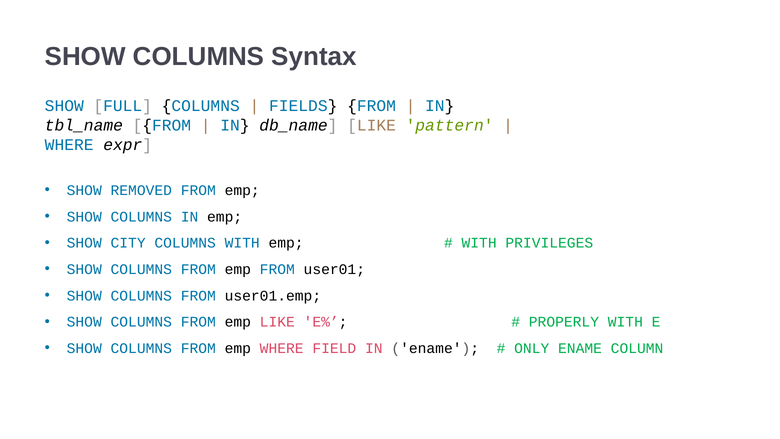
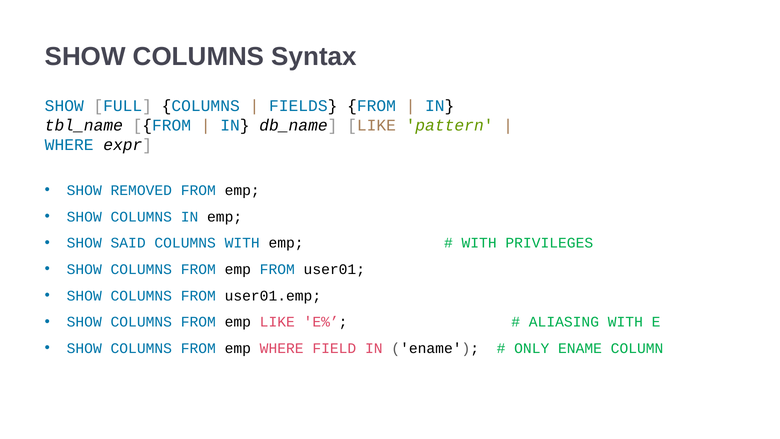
CITY: CITY -> SAID (128, 243)
PROPERLY: PROPERLY -> ALIASING (564, 322)
